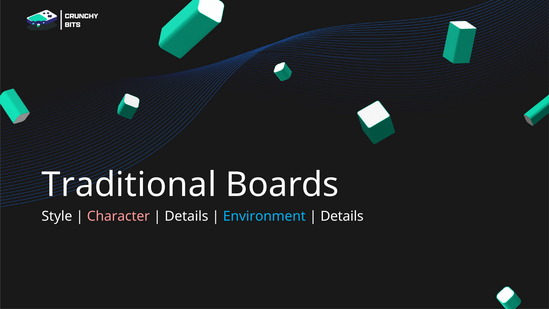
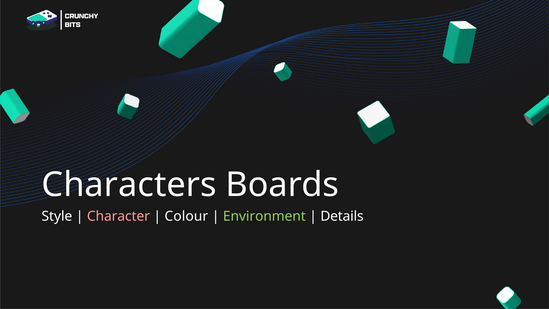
Traditional: Traditional -> Characters (129, 185)
Details: Details -> Colour (186, 216)
Environment colour: light blue -> light green (264, 216)
